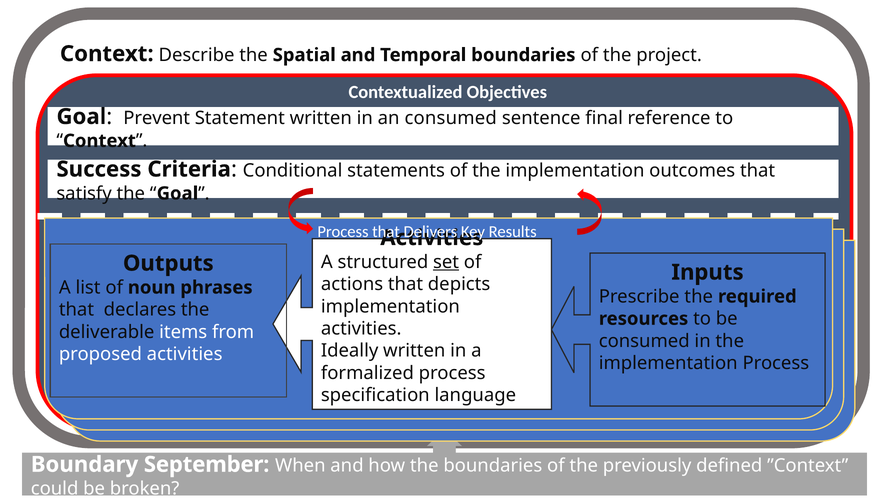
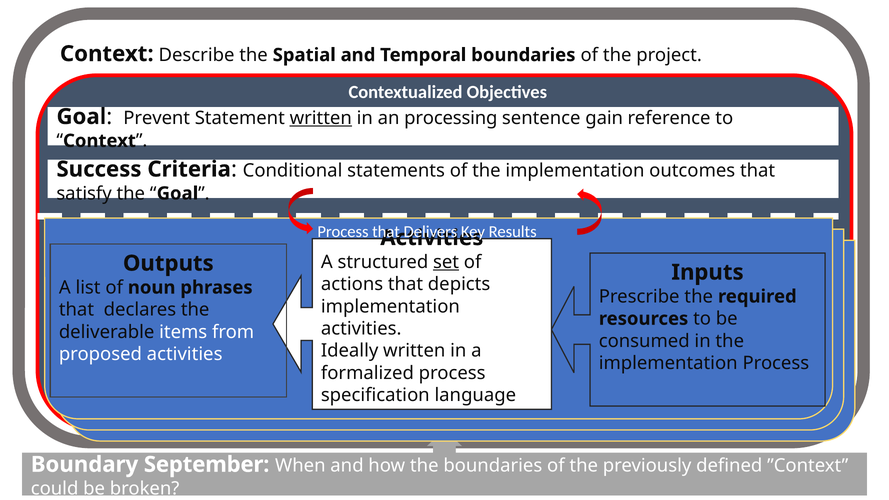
written underline: none -> present (321, 118)
an consumed: consumed -> processing (451, 118)
final: final -> gain (604, 118)
